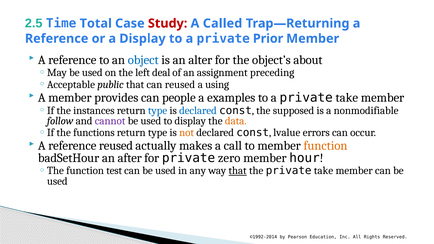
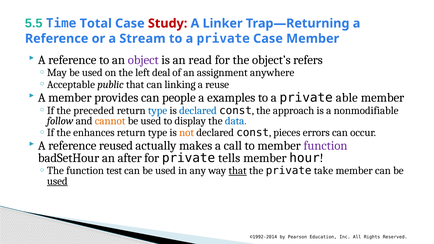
2.5: 2.5 -> 5.5 (34, 23)
Called: Called -> Linker (223, 23)
a Display: Display -> Stream (142, 39)
private Prior: Prior -> Case (268, 39)
object colour: blue -> purple (143, 60)
alter: alter -> read (200, 60)
about: about -> refers (308, 60)
preceding: preceding -> anywhere (272, 73)
can reused: reused -> linking (180, 85)
using: using -> reuse (217, 85)
a private take: take -> able (347, 98)
instances: instances -> preceded (94, 110)
supposed: supposed -> approach (294, 110)
cannot colour: purple -> orange (110, 121)
data colour: orange -> blue (236, 121)
functions: functions -> enhances (94, 133)
lvalue: lvalue -> pieces (287, 133)
function colour: orange -> purple (325, 146)
zero: zero -> tells (229, 158)
used underline: none -> present (57, 181)
